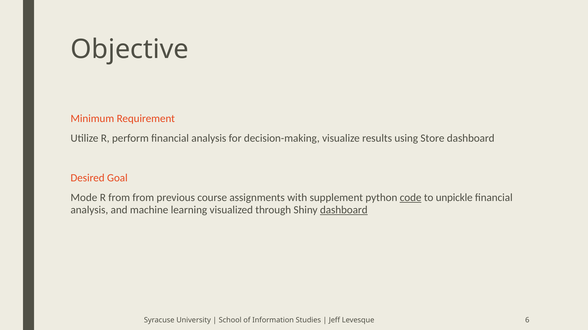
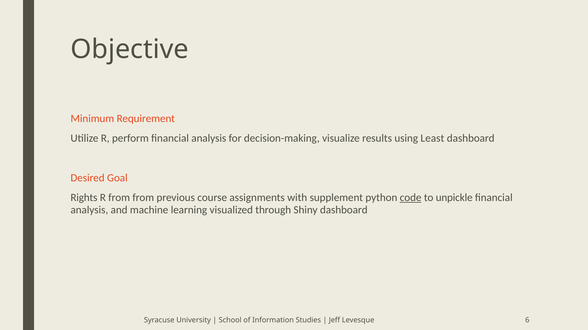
Store: Store -> Least (432, 139)
Mode: Mode -> Rights (84, 198)
dashboard underline: present -> none (344, 210)
